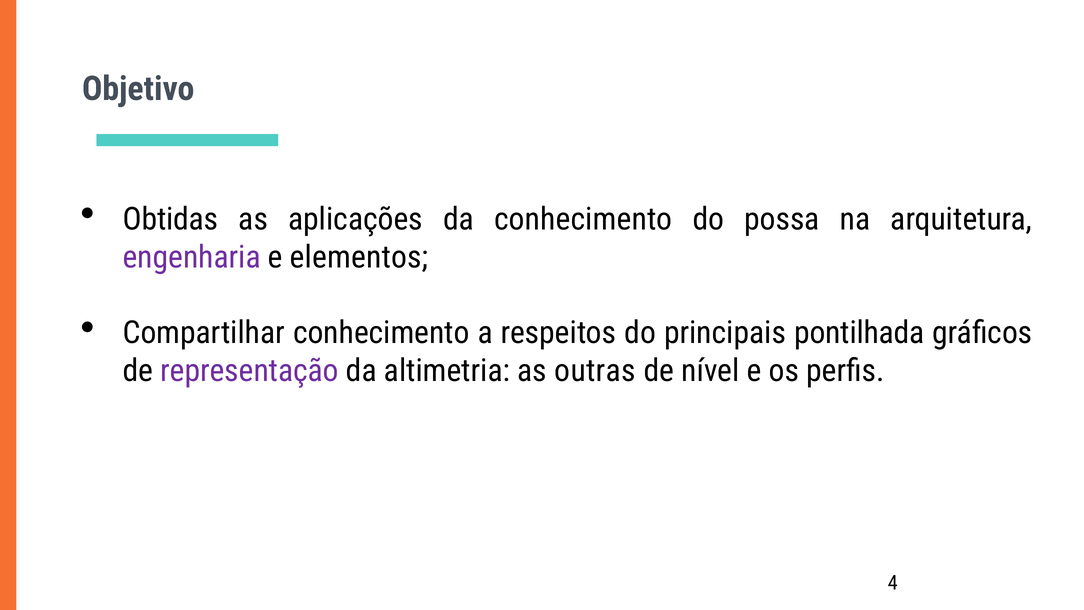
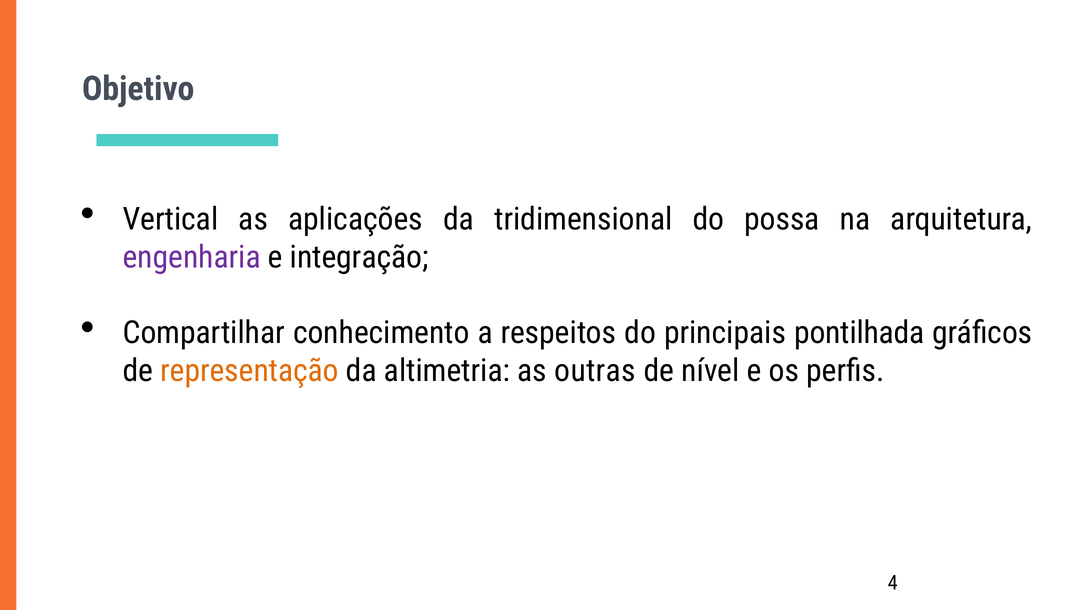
Obtidas: Obtidas -> Vertical (170, 219)
da conhecimento: conhecimento -> tridimensional (583, 219)
elementos: elementos -> integração (359, 257)
representação colour: purple -> orange (250, 371)
